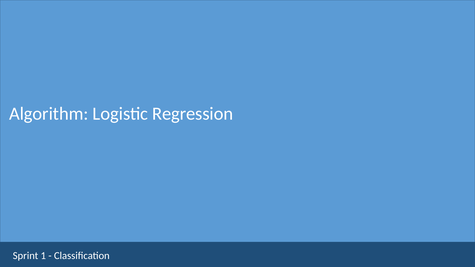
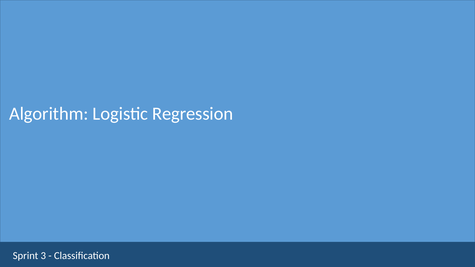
1: 1 -> 3 (43, 256)
